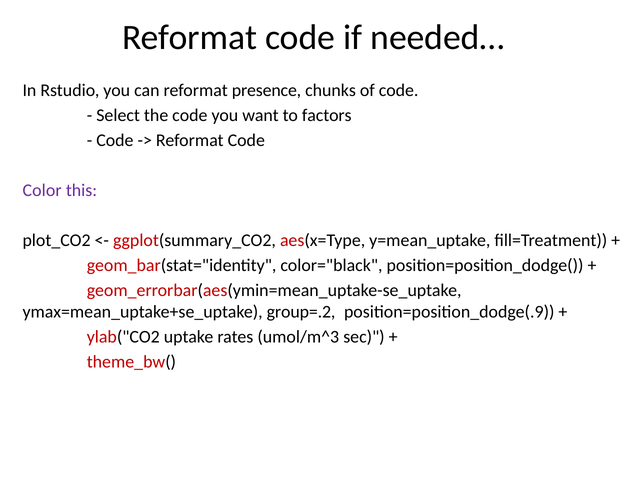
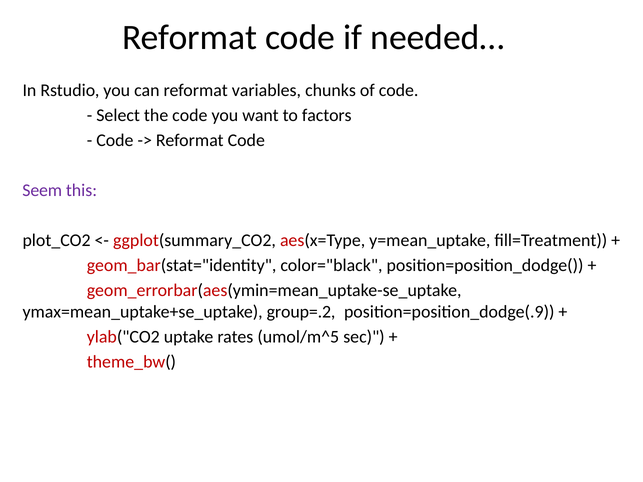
presence: presence -> variables (266, 90)
Color: Color -> Seem (42, 190)
umol/m^3: umol/m^3 -> umol/m^5 (298, 337)
